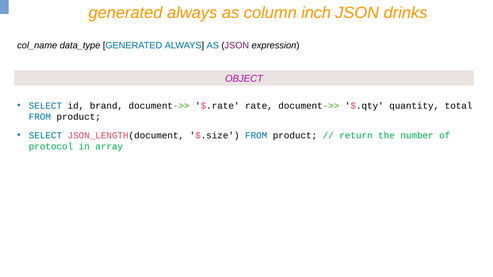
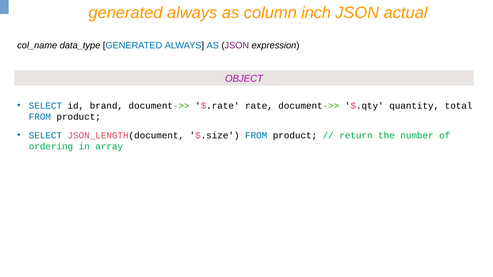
drinks: drinks -> actual (406, 13)
protocol: protocol -> ordering (51, 147)
